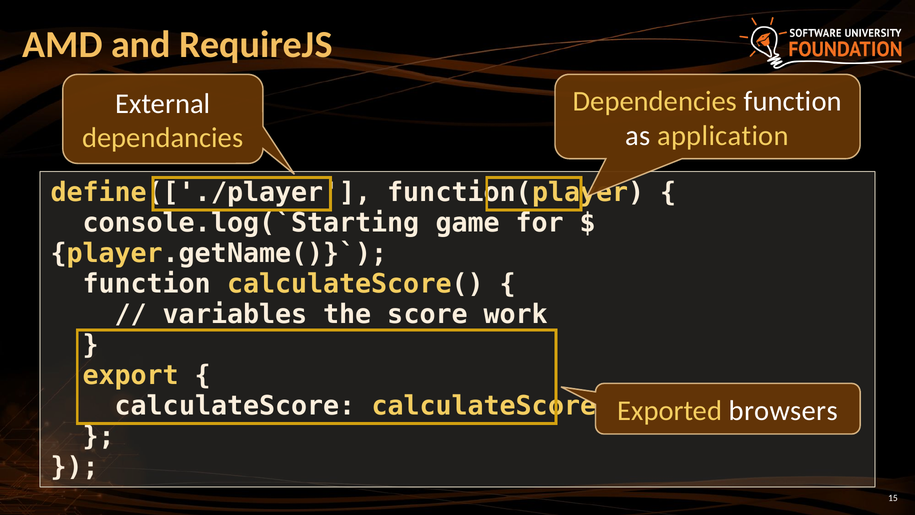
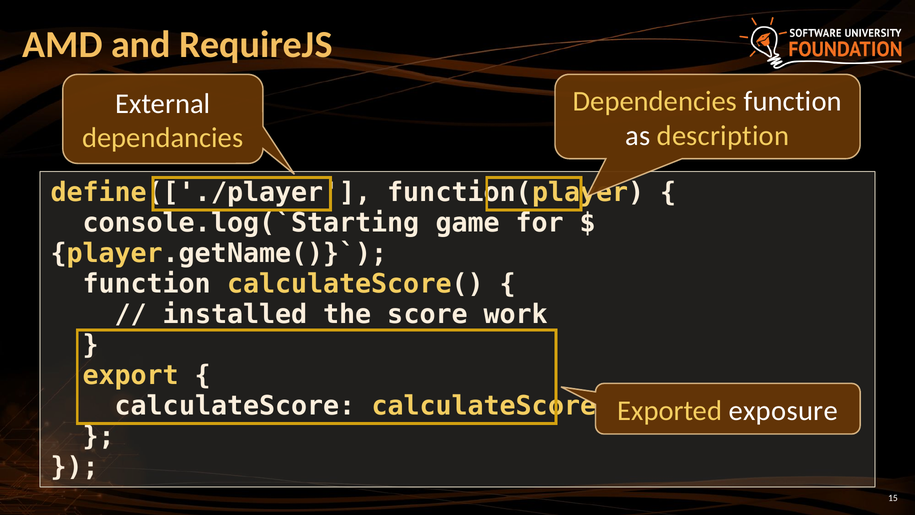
application: application -> description (723, 136)
variables: variables -> installed (235, 314)
browsers: browsers -> exposure (783, 411)
